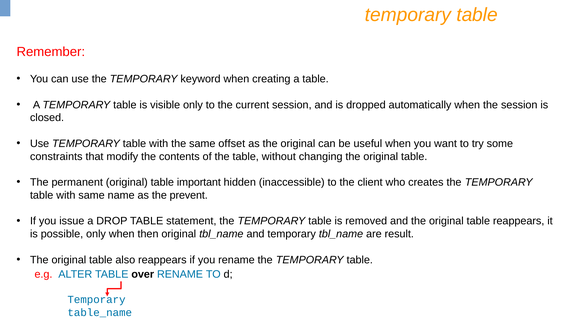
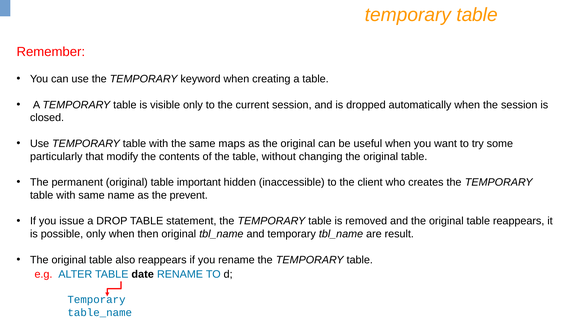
offset: offset -> maps (232, 144)
constraints: constraints -> particularly (56, 156)
over: over -> date (143, 274)
